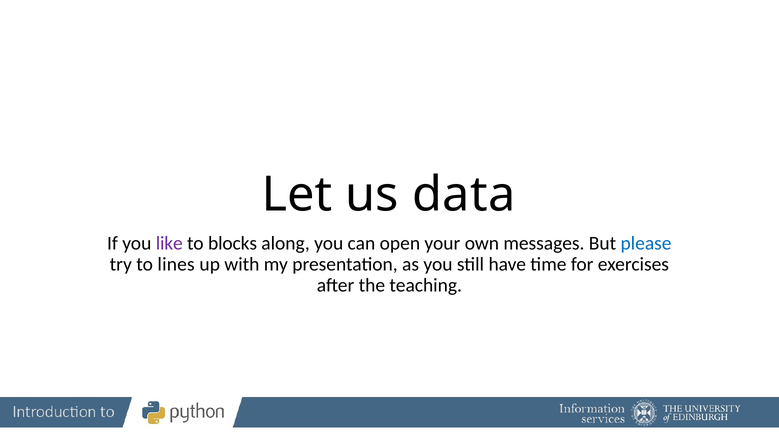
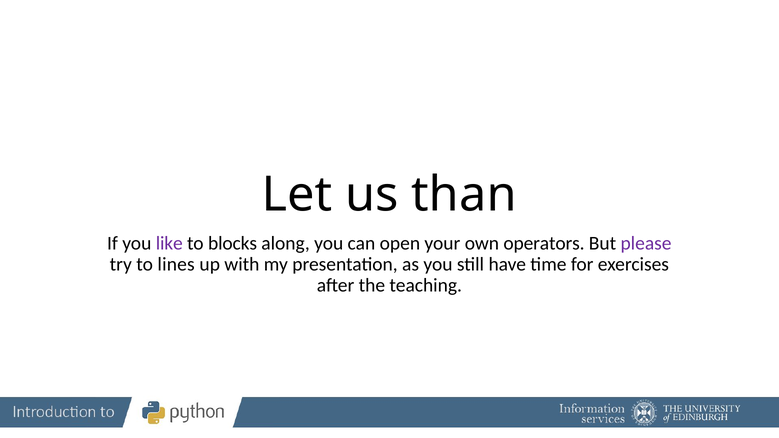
data: data -> than (464, 195)
messages: messages -> operators (544, 243)
please colour: blue -> purple (646, 243)
